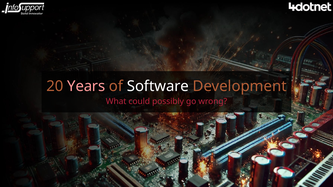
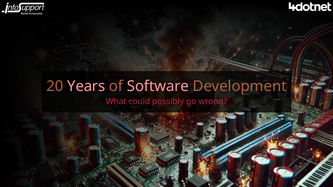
Software colour: white -> pink (158, 86)
